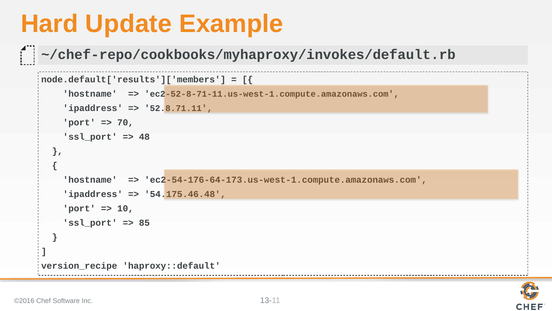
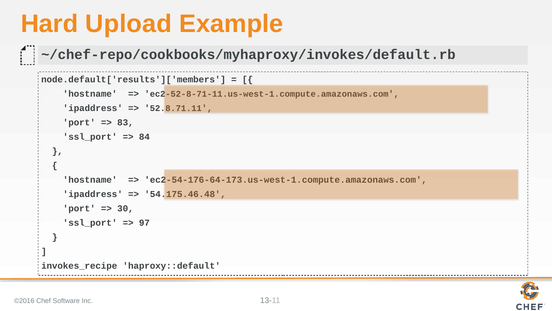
Update: Update -> Upload (129, 24)
70: 70 -> 83 (125, 122)
48: 48 -> 84 (144, 137)
10: 10 -> 30 (125, 208)
85: 85 -> 97 (144, 223)
version_recipe: version_recipe -> invokes_recipe (79, 265)
